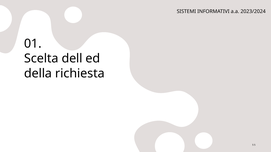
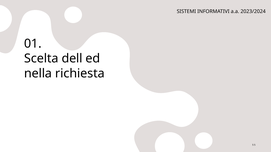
della: della -> nella (38, 74)
